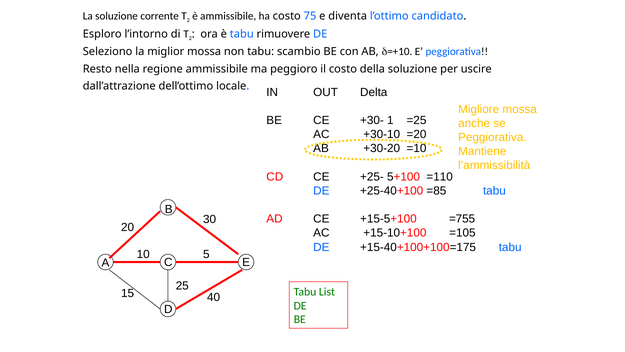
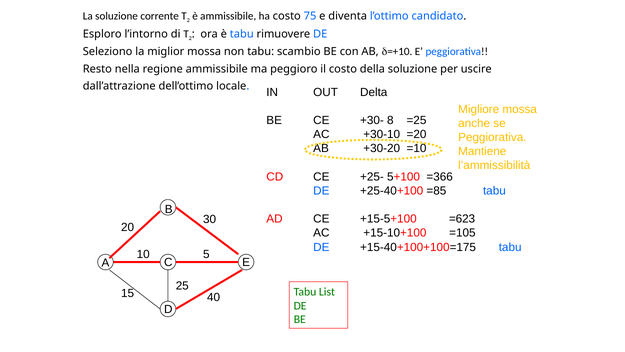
1: 1 -> 8 (390, 120)
=110: =110 -> =366 (440, 177)
=755: =755 -> =623 (462, 219)
